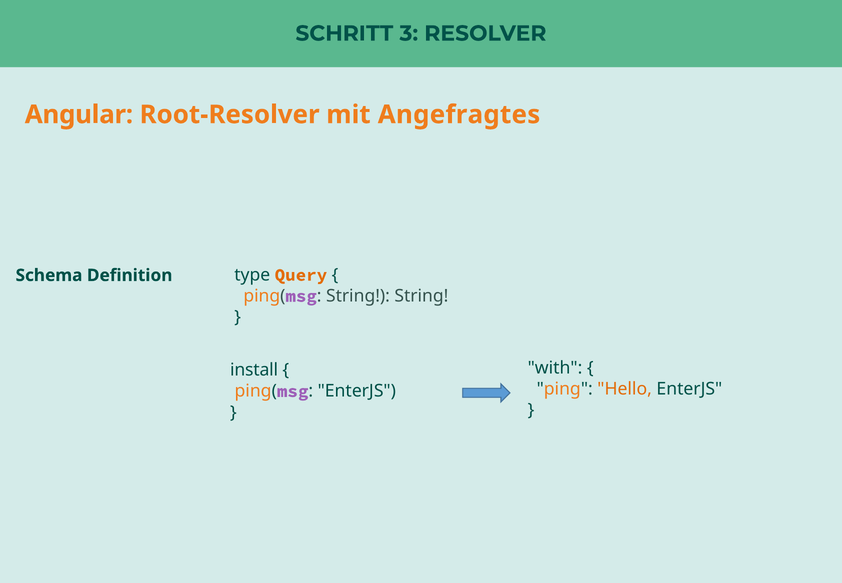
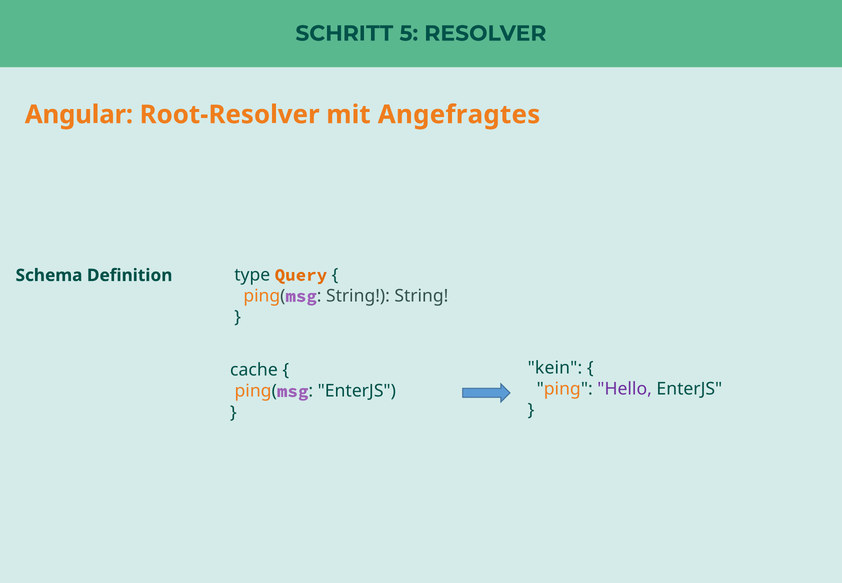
3: 3 -> 5 (409, 33)
with: with -> kein (555, 368)
install: install -> cache (254, 370)
Hello colour: orange -> purple (625, 389)
